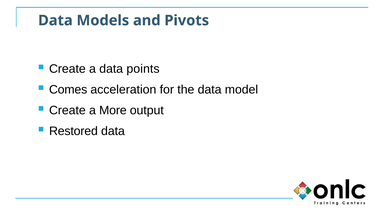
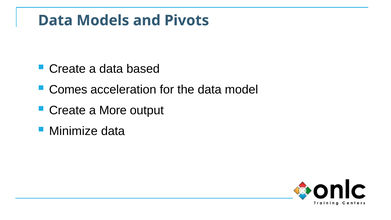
points: points -> based (143, 69)
Restored: Restored -> Minimize (73, 131)
